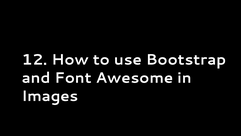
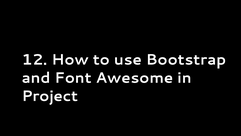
Images: Images -> Project (50, 96)
